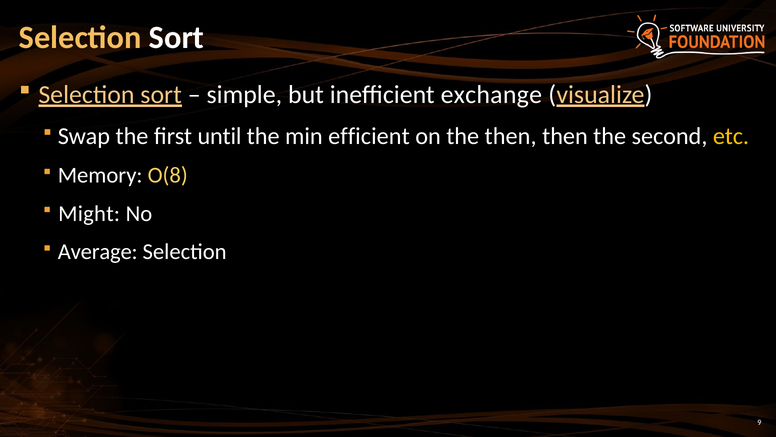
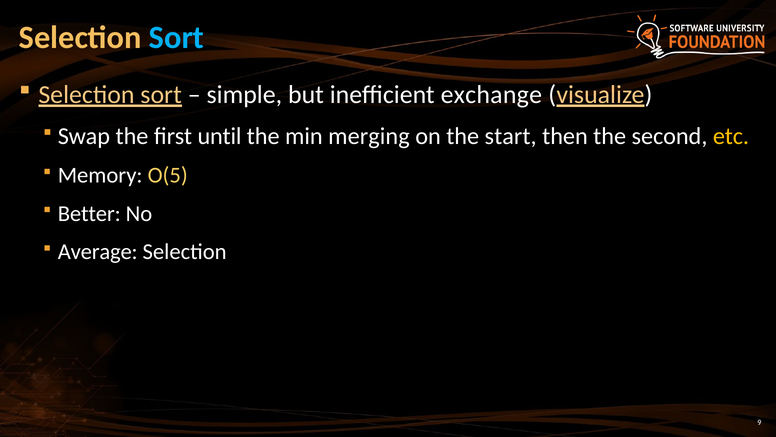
Sort colour: white -> light blue (177, 38)
efficient: efficient -> merging (369, 136)
the then: then -> start (511, 136)
O(8: O(8 -> O(5 (168, 175)
Might: Might -> Better (89, 213)
